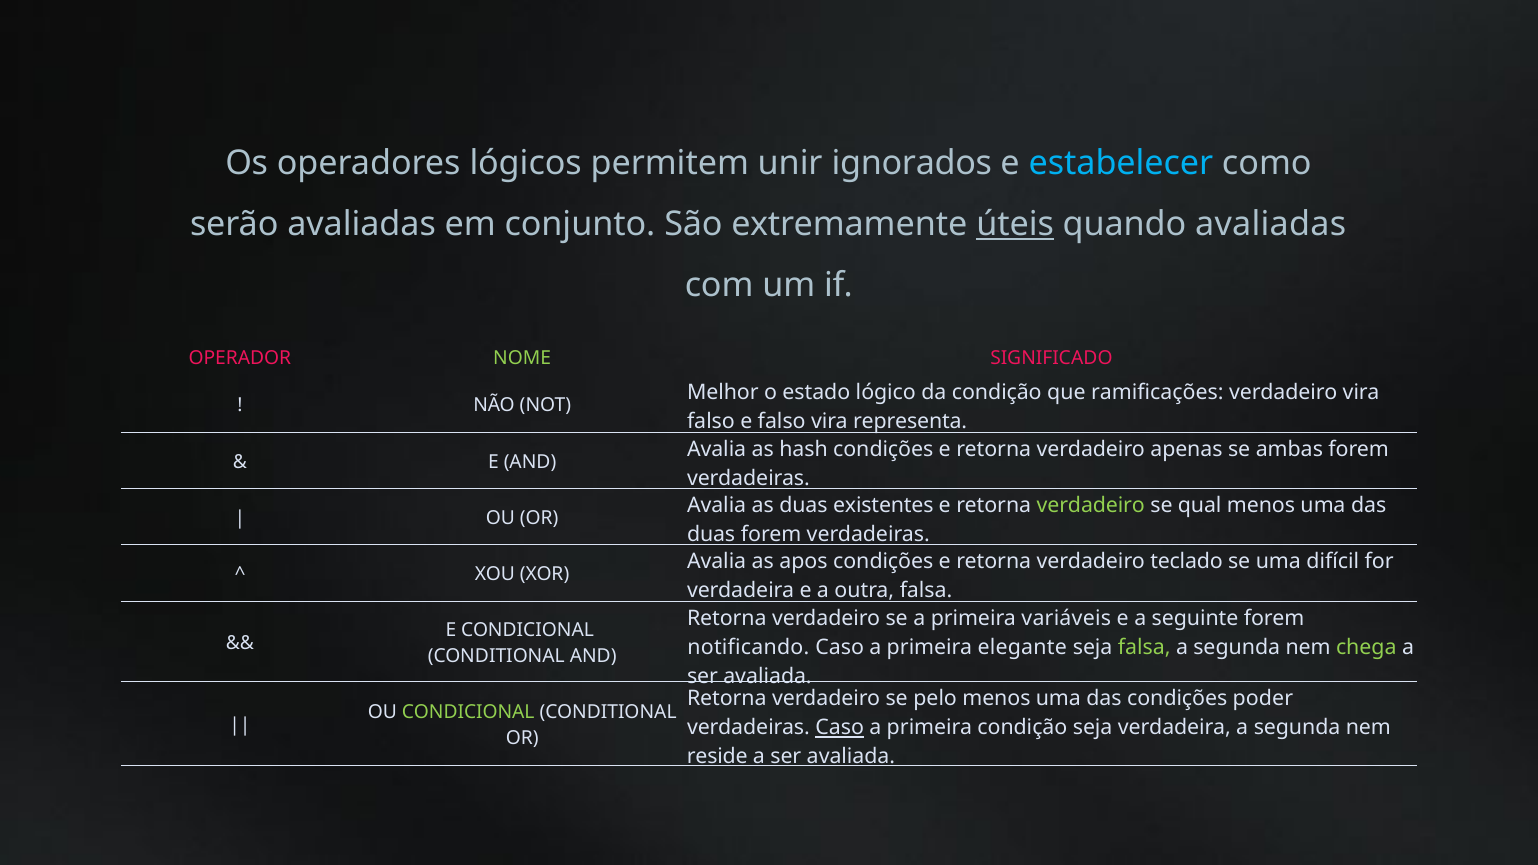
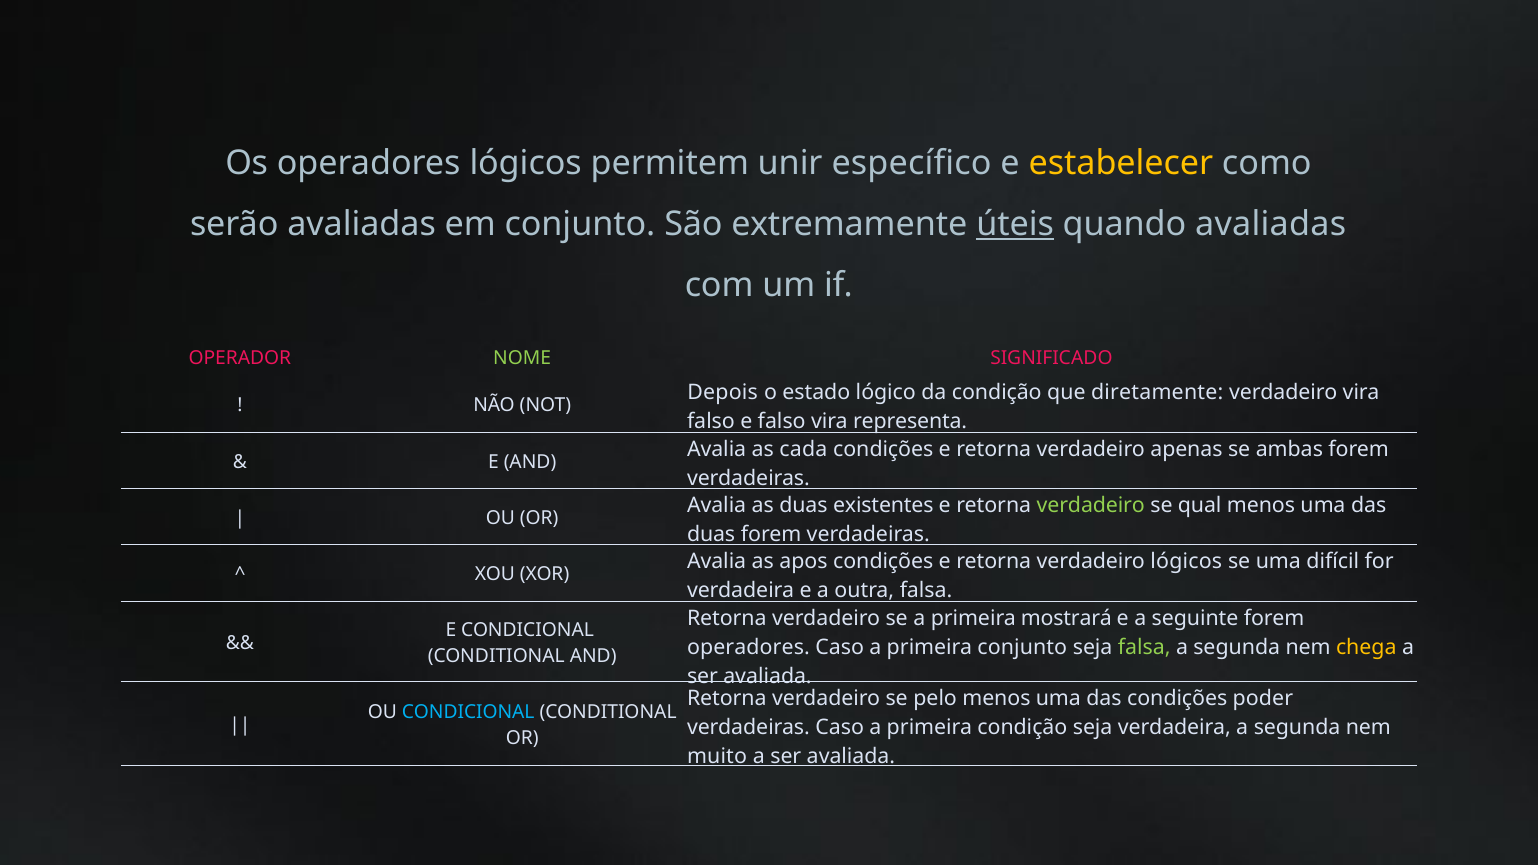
ignorados: ignorados -> específico (912, 163)
estabelecer colour: light blue -> yellow (1121, 163)
Melhor: Melhor -> Depois (723, 393)
ramificações: ramificações -> diretamente (1157, 393)
hash: hash -> cada (803, 449)
verdadeiro teclado: teclado -> lógicos (1186, 562)
variáveis: variáveis -> mostrará (1066, 618)
notificando: notificando -> operadores (748, 647)
primeira elegante: elegante -> conjunto (1022, 647)
chega colour: light green -> yellow (1366, 647)
CONDICIONAL colour: light green -> light blue (468, 712)
Caso underline: present -> none (840, 728)
reside: reside -> muito (717, 757)
